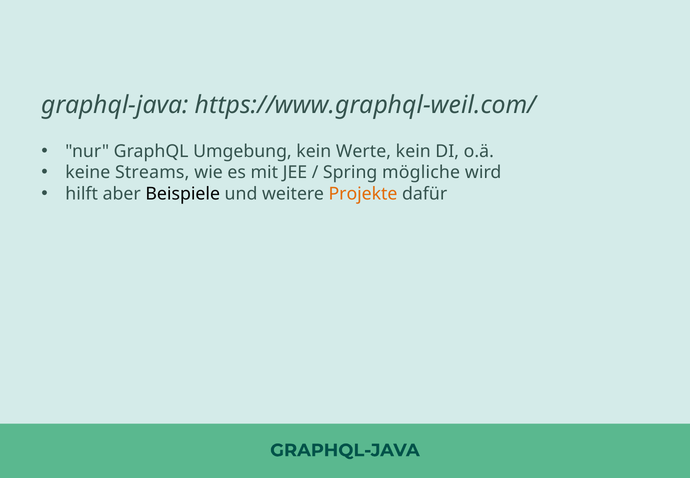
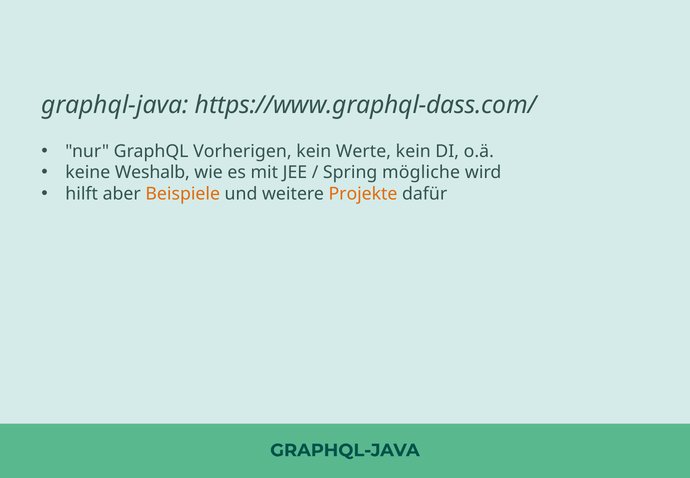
https://www.graphql-weil.com/: https://www.graphql-weil.com/ -> https://www.graphql-dass.com/ (366, 105)
Umgebung: Umgebung -> Vorherigen (242, 151)
Streams: Streams -> Weshalb (152, 172)
Beispiele colour: black -> orange (183, 194)
